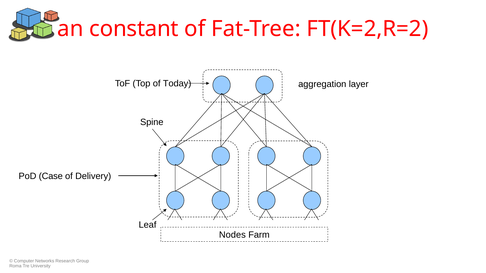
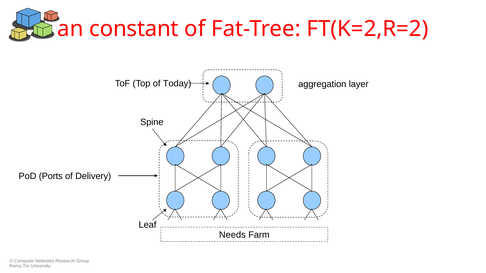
Case: Case -> Ports (51, 176)
Nodes: Nodes -> Needs (232, 235)
